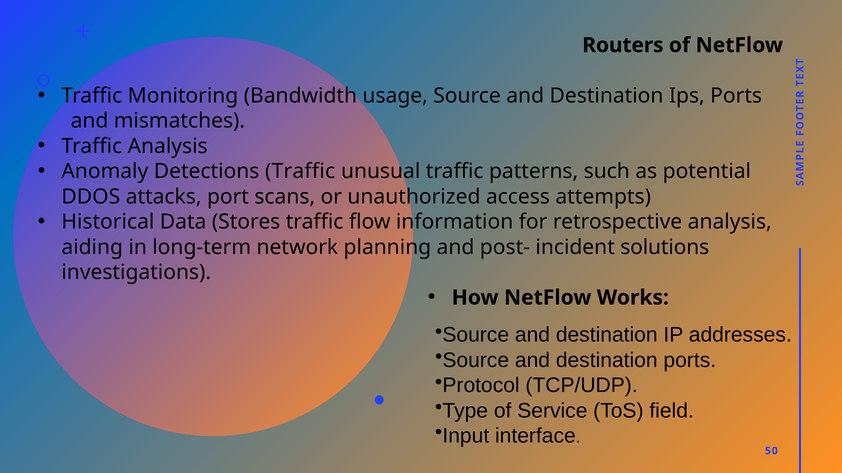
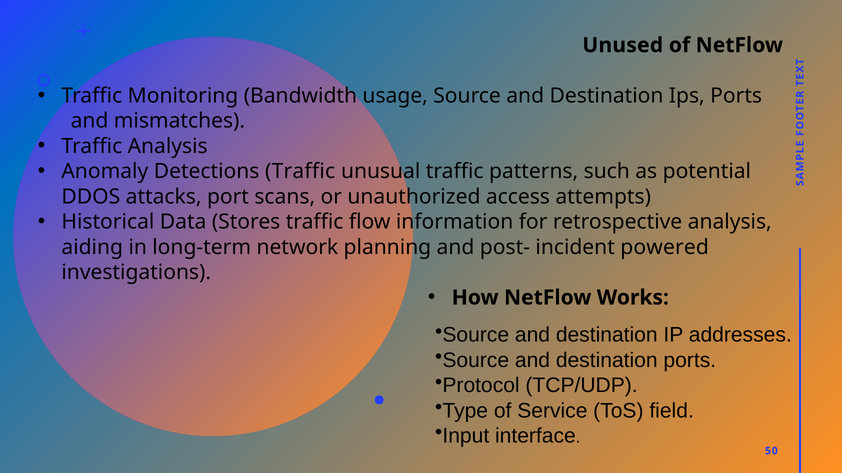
Routers: Routers -> Unused (623, 45)
solutions: solutions -> powered (665, 247)
